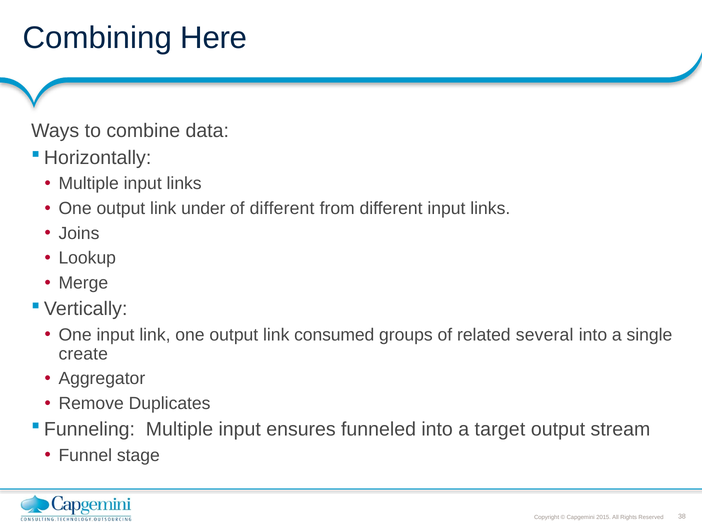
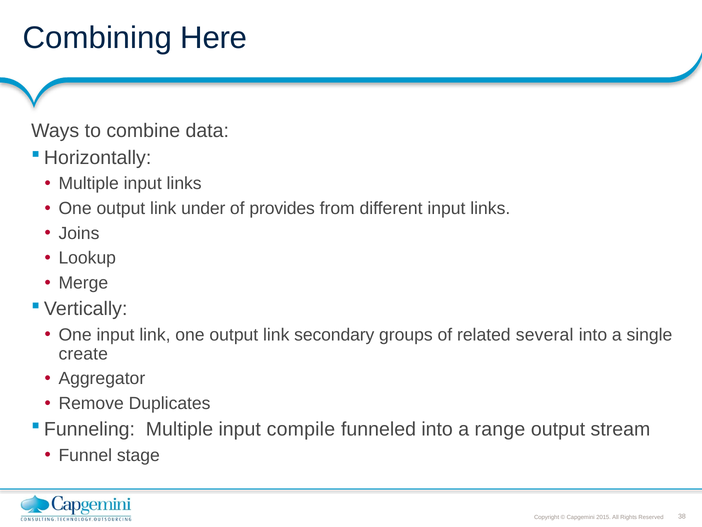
of different: different -> provides (282, 208)
consumed: consumed -> secondary (334, 335)
ensures: ensures -> compile (301, 429)
target: target -> range (500, 429)
